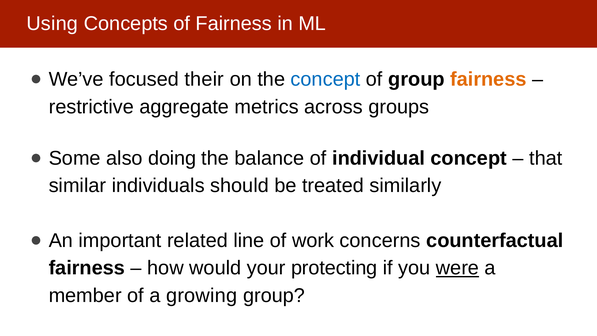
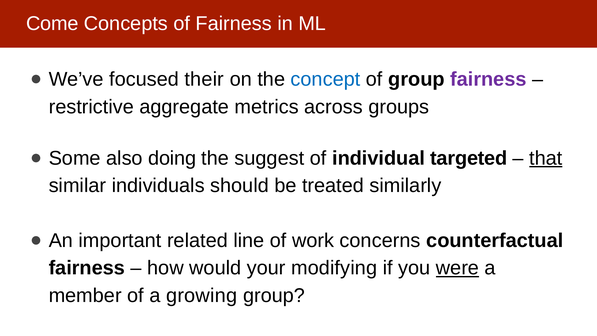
Using: Using -> Come (52, 24)
fairness colour: orange -> purple (488, 79)
balance: balance -> suggest (269, 158)
individual concept: concept -> targeted (469, 158)
that underline: none -> present (546, 158)
protecting: protecting -> modifying (334, 268)
